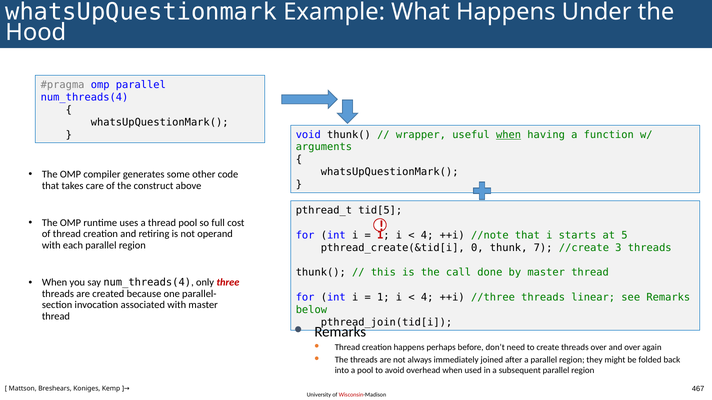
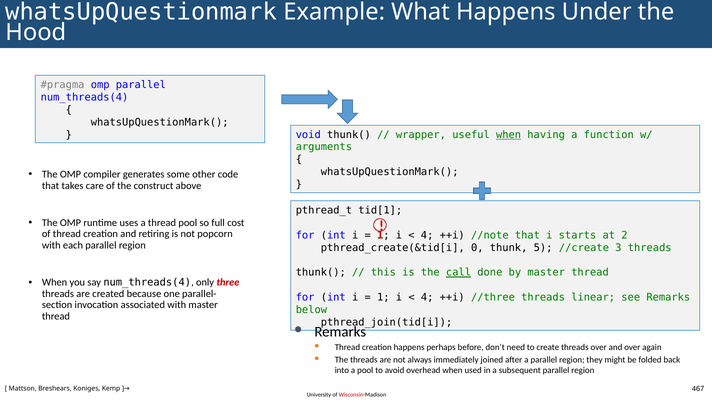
tid[5: tid[5 -> tid[1 (380, 211)
operand: operand -> popcorn (215, 234)
5: 5 -> 2 (624, 235)
7: 7 -> 5 (543, 248)
call underline: none -> present (459, 273)
